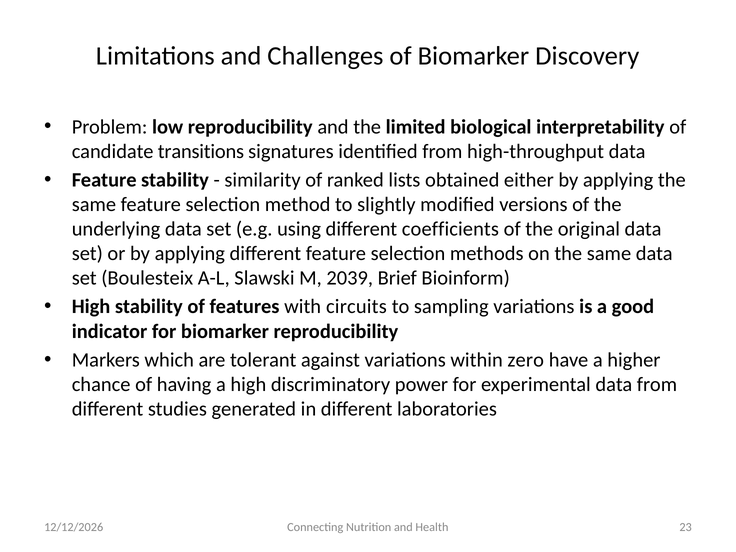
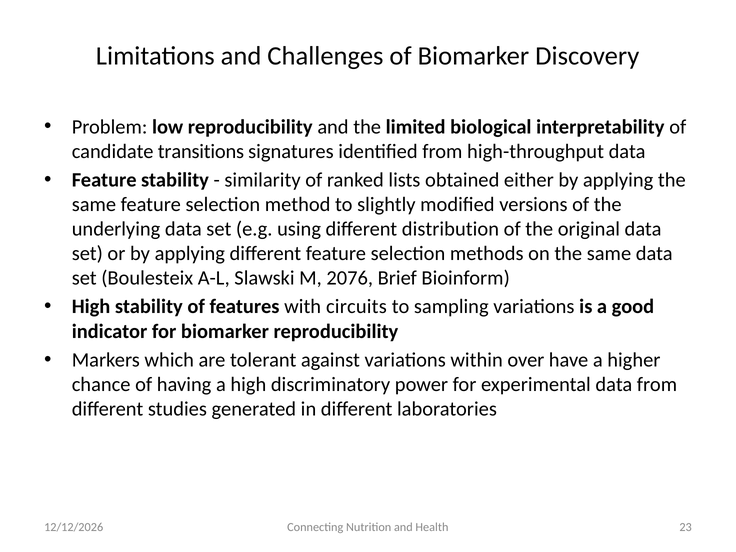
coefficients: coefficients -> distribution (450, 229)
2039: 2039 -> 2076 (350, 278)
zero: zero -> over (526, 360)
